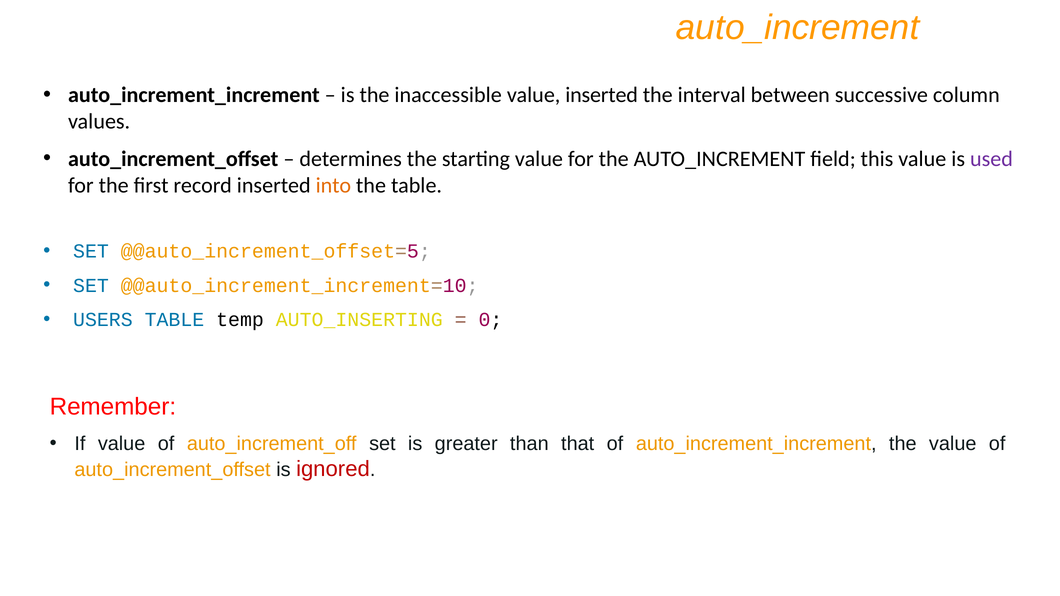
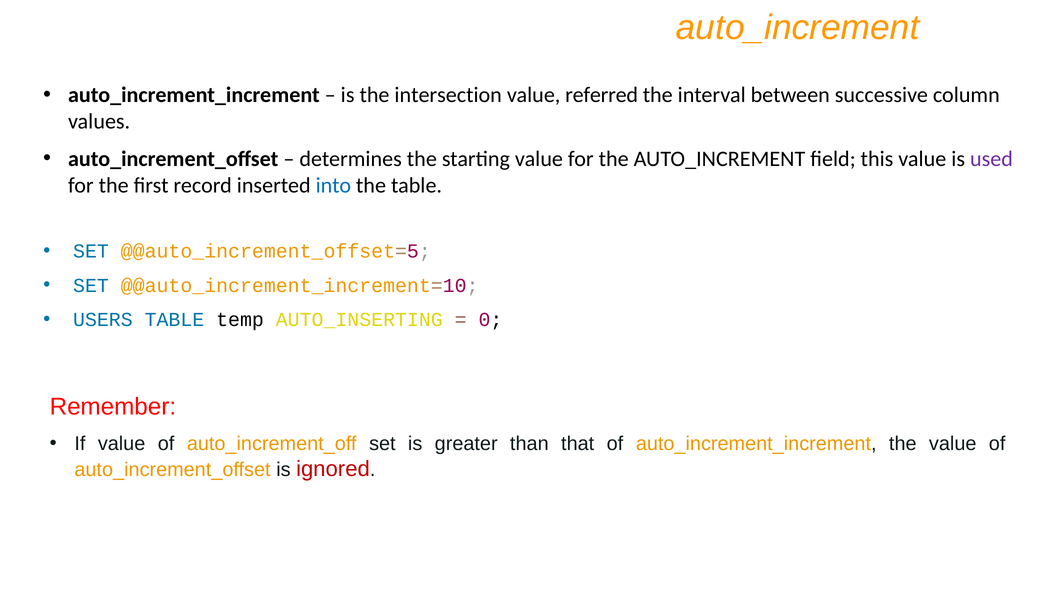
inaccessible: inaccessible -> intersection (448, 95)
value inserted: inserted -> referred (602, 95)
into colour: orange -> blue (333, 185)
